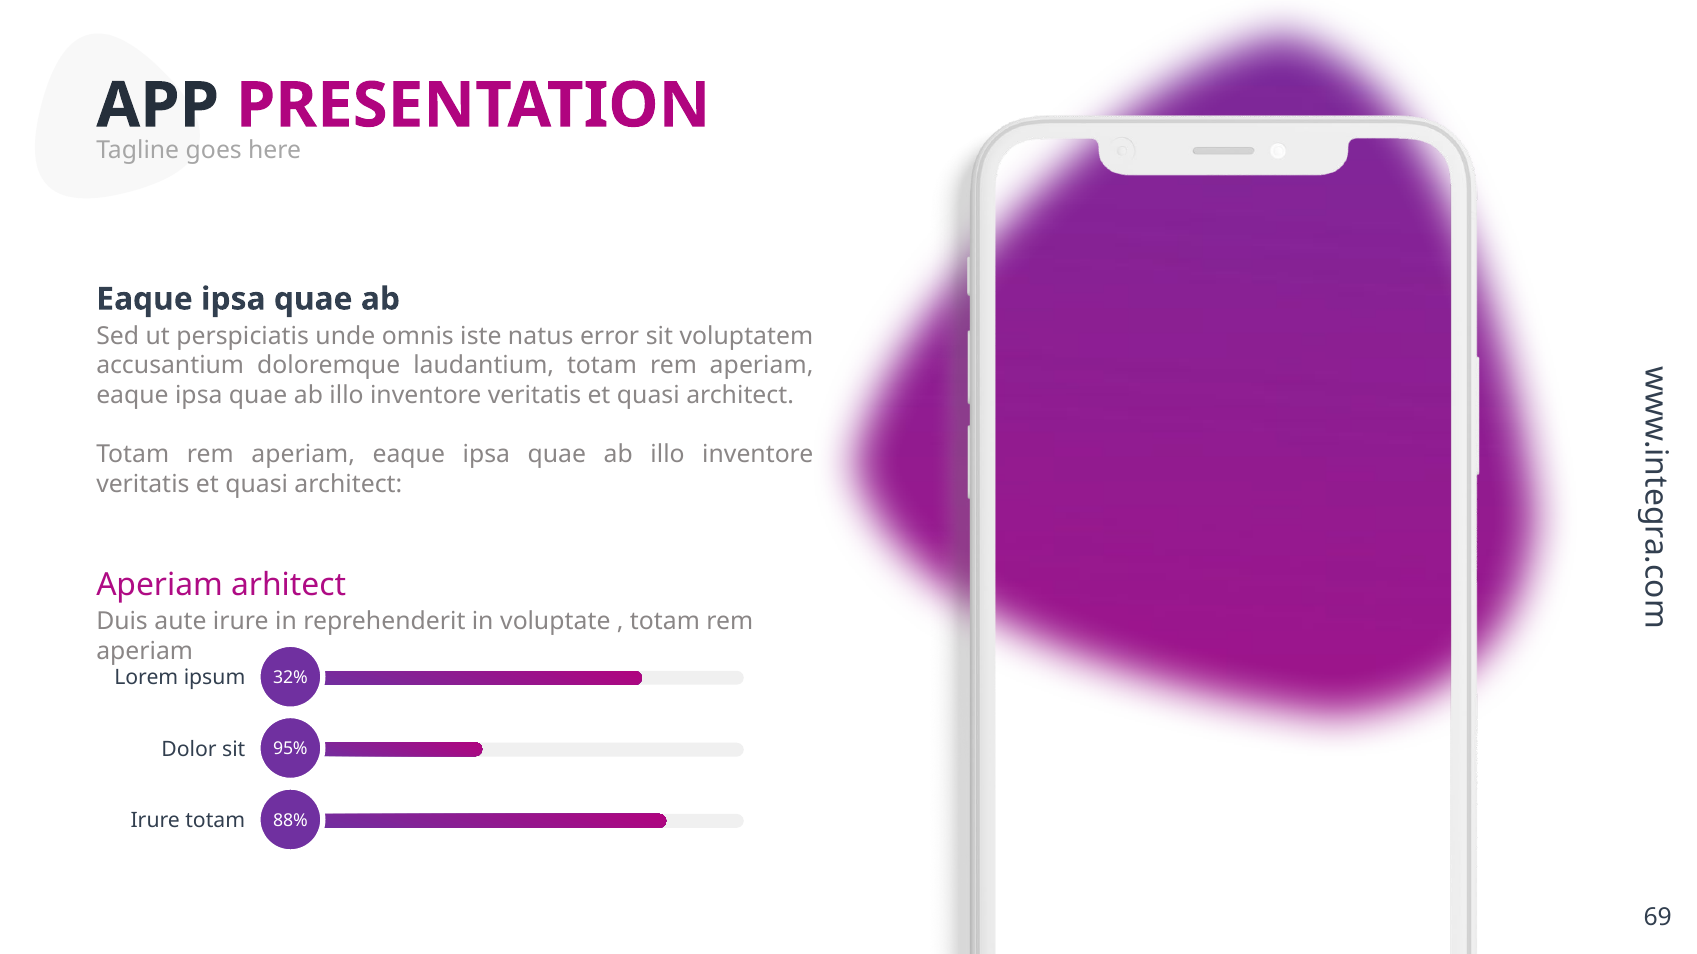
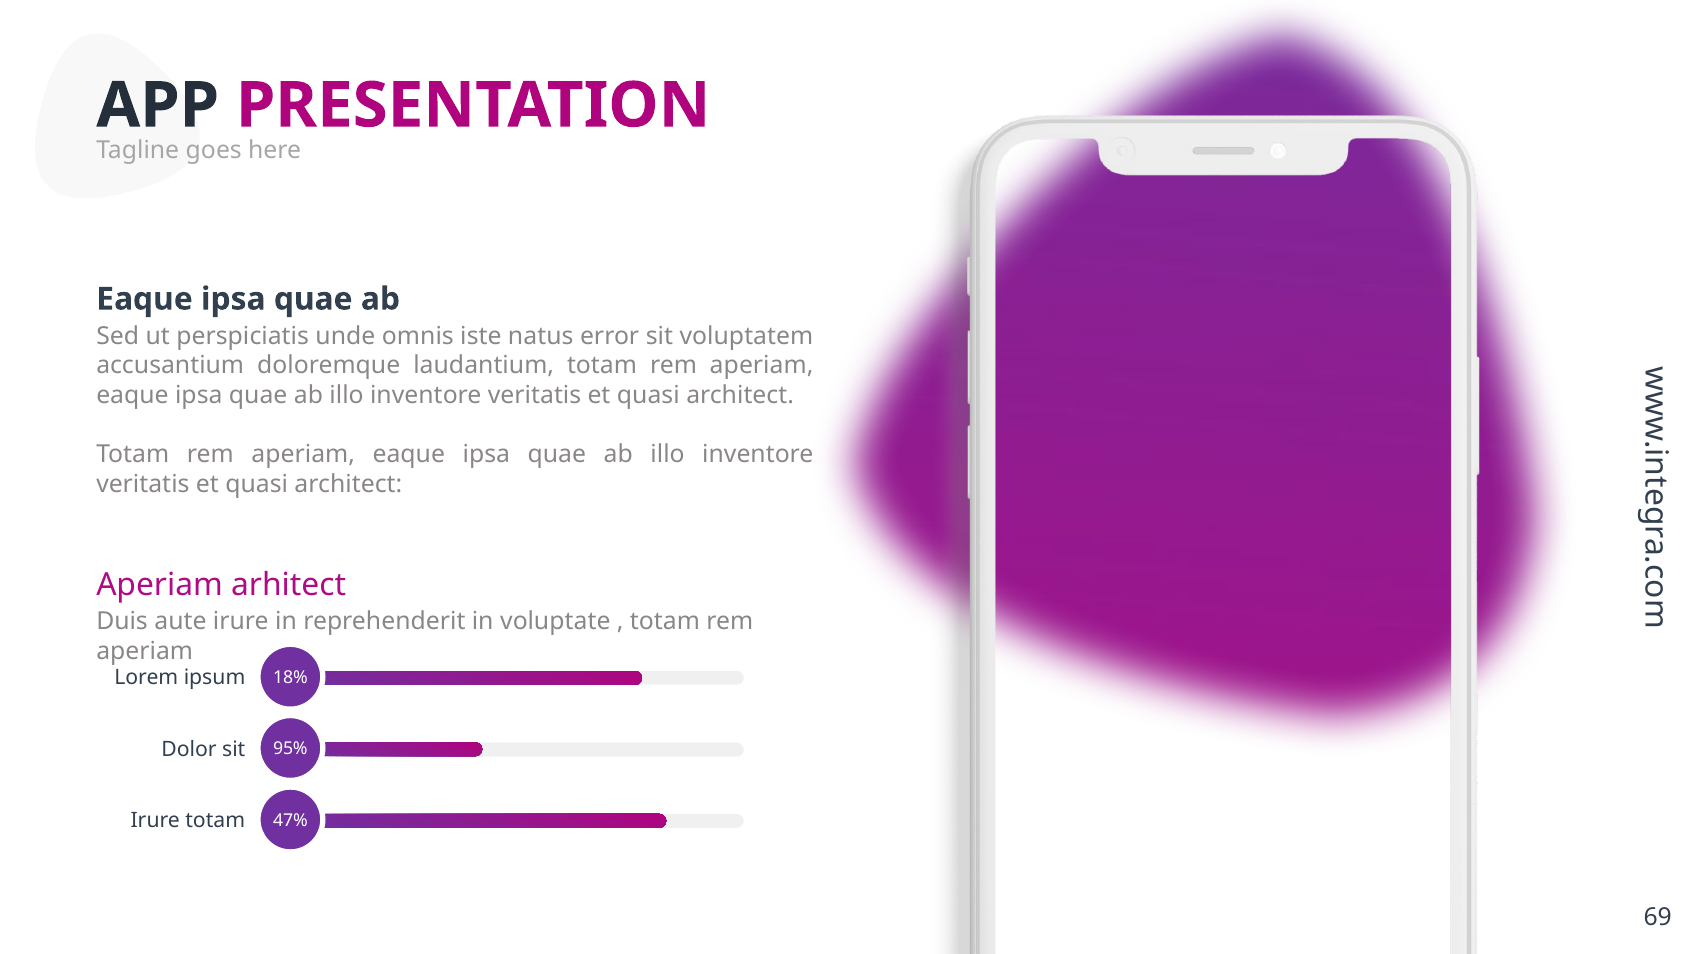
32%: 32% -> 18% (290, 678)
88%: 88% -> 47% (290, 821)
